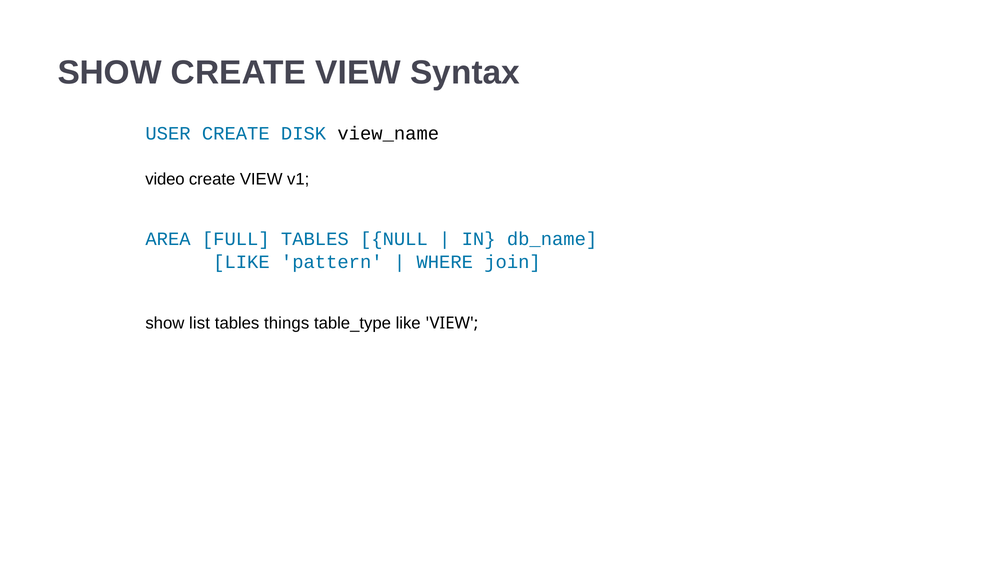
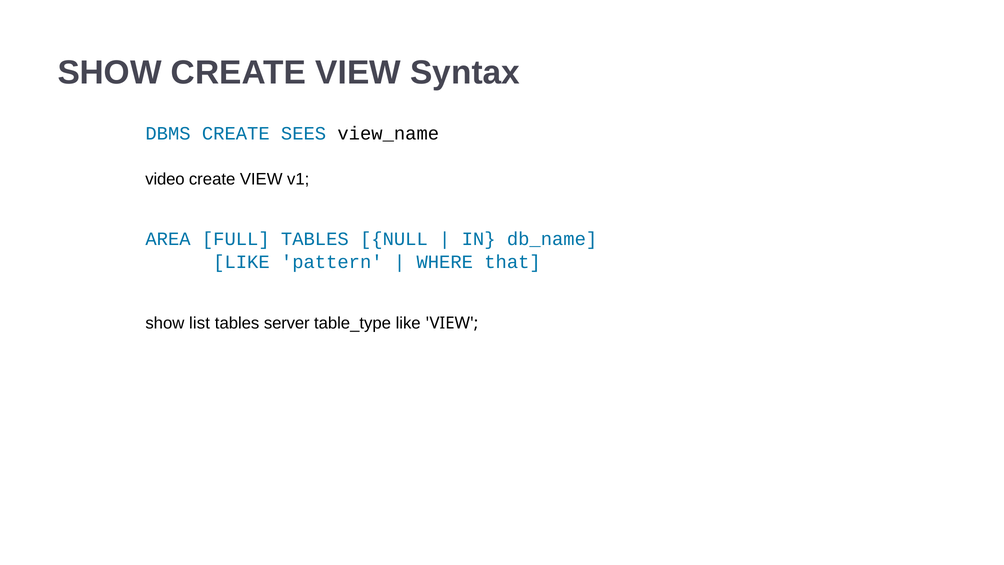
USER: USER -> DBMS (168, 134)
DISK: DISK -> SEES (304, 134)
join: join -> that (513, 262)
things: things -> server (287, 323)
